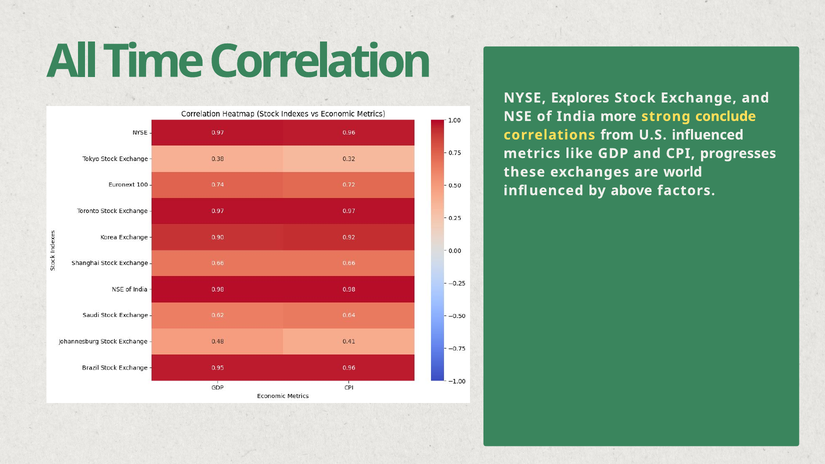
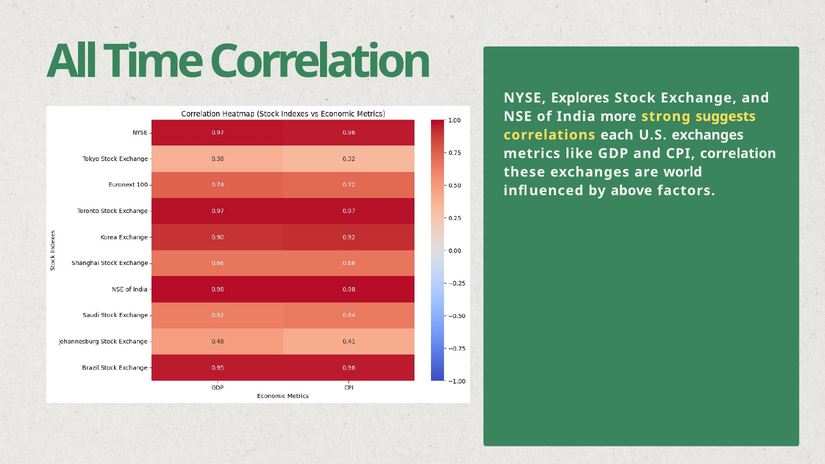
conclude: conclude -> suggests (726, 116)
from: from -> each (617, 135)
U.S influenced: influenced -> exchanges (708, 135)
CPI progresses: progresses -> correlation (738, 154)
